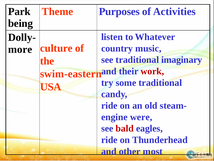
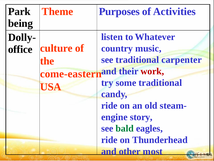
more: more -> office (20, 49)
imaginary: imaginary -> carpenter (182, 60)
swim-eastern: swim-eastern -> come-eastern (71, 74)
were: were -> story (141, 117)
bald colour: red -> green (125, 128)
